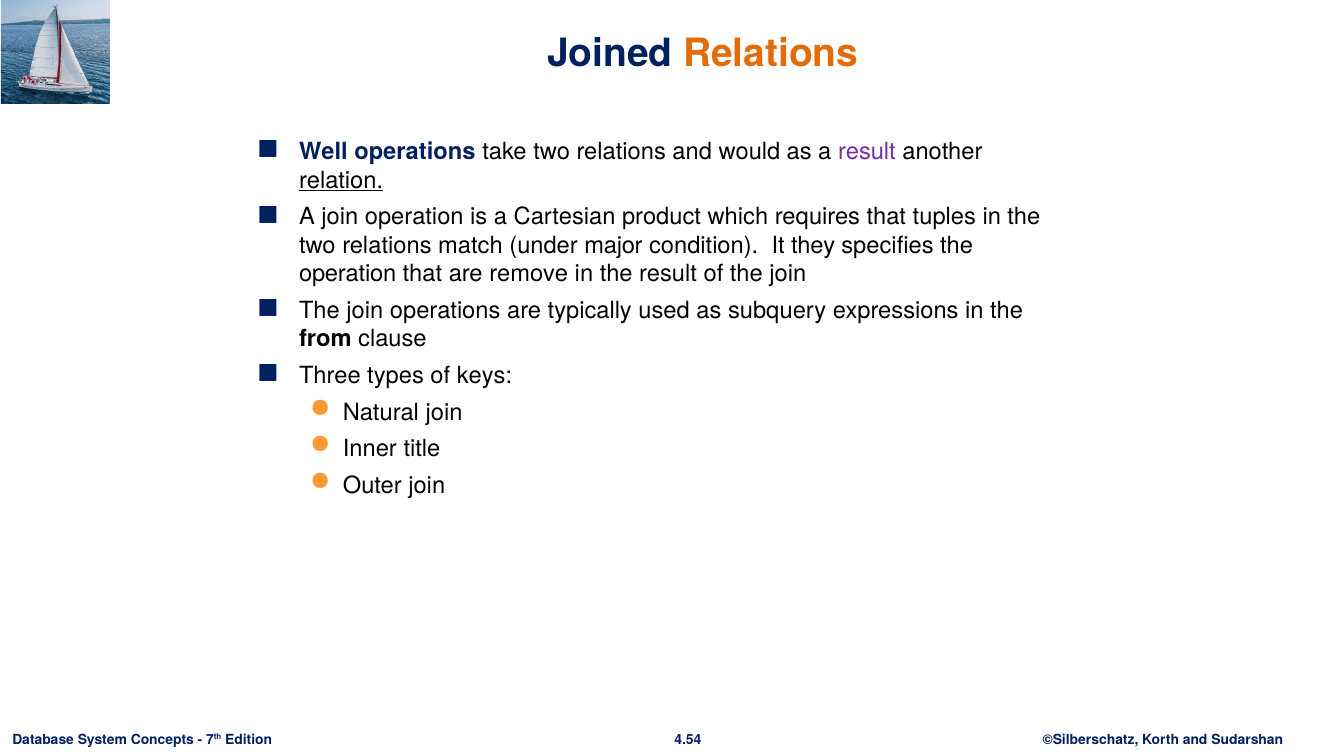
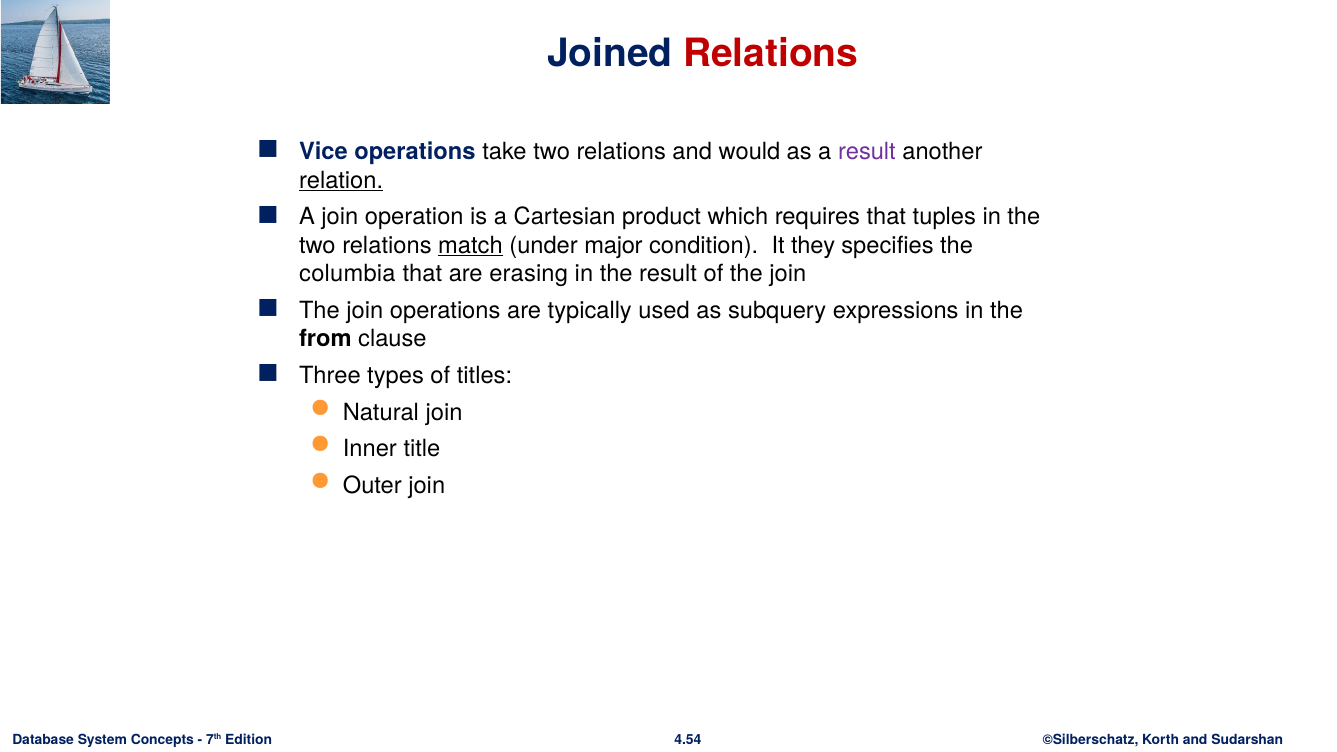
Relations colour: orange -> red (771, 54)
Well: Well -> Vice (323, 152)
match underline: none -> present (470, 245)
operation: operation -> columbia (347, 274)
remove: remove -> erasing (529, 274)
keys: keys -> titles (485, 376)
